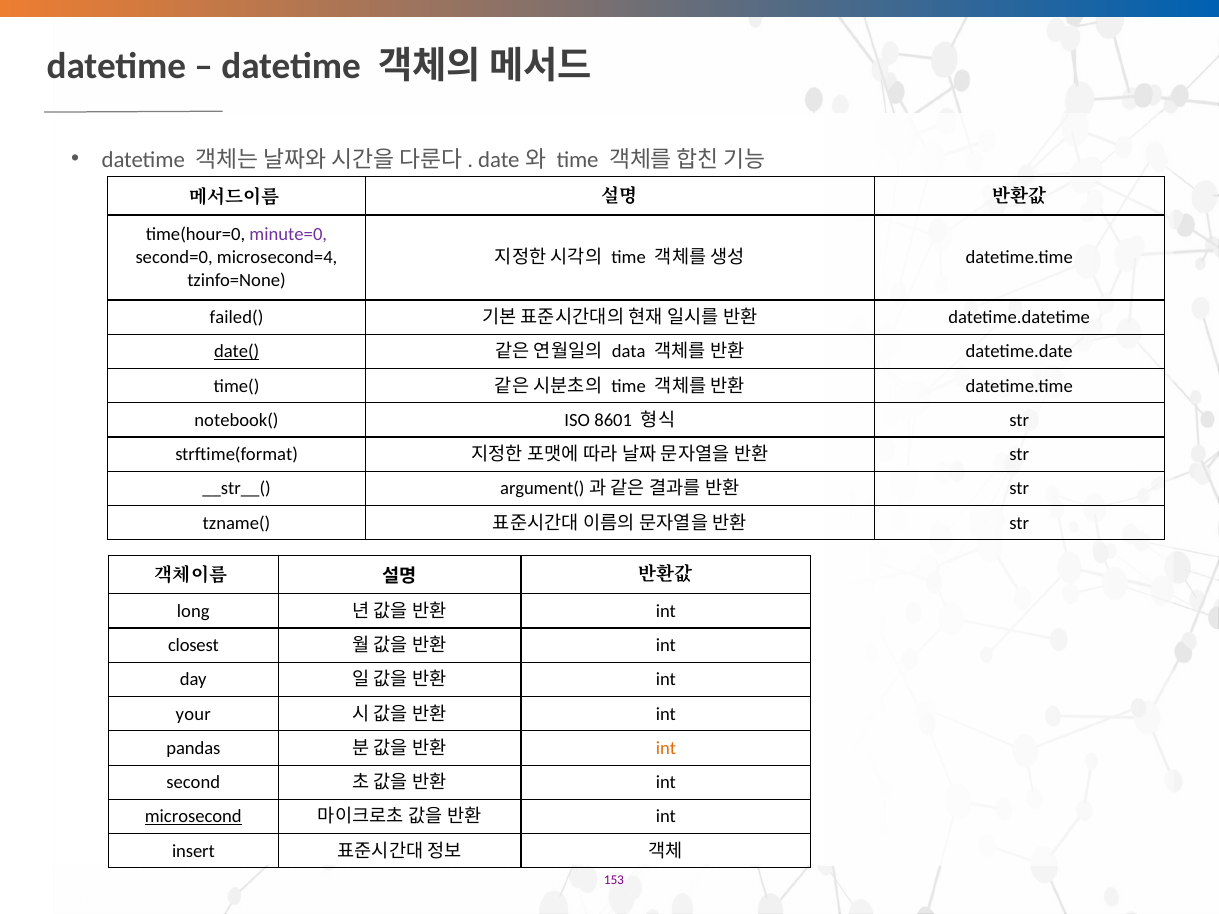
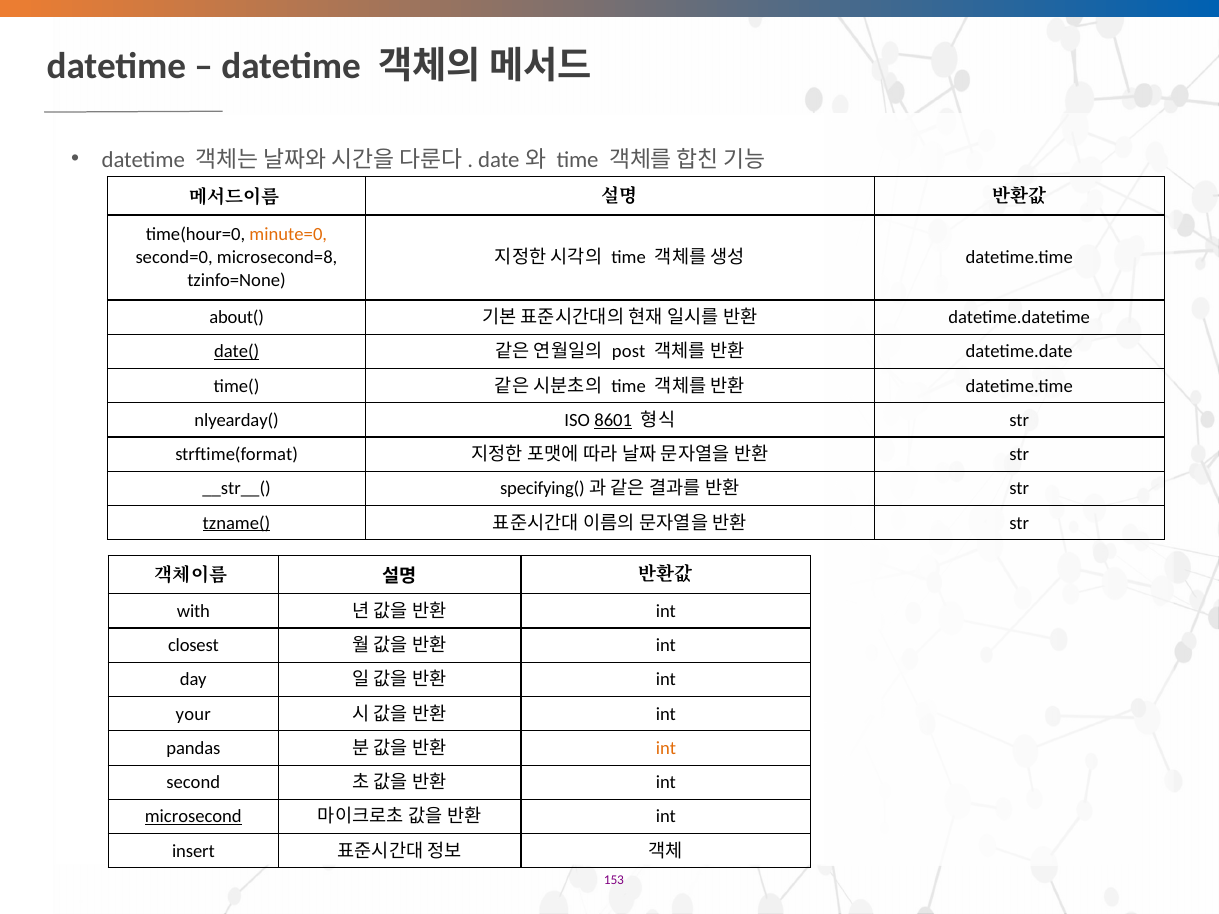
minute=0 colour: purple -> orange (288, 235)
microsecond=4: microsecond=4 -> microsecond=8 (277, 258)
failed(: failed( -> about( (237, 317)
data: data -> post (629, 352)
notebook(: notebook( -> nlyearday( (237, 420)
8601 underline: none -> present (613, 420)
argument(: argument( -> specifying( (542, 489)
tzname( underline: none -> present (237, 523)
long: long -> with (193, 611)
